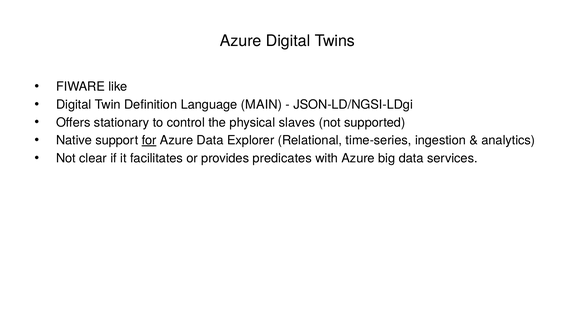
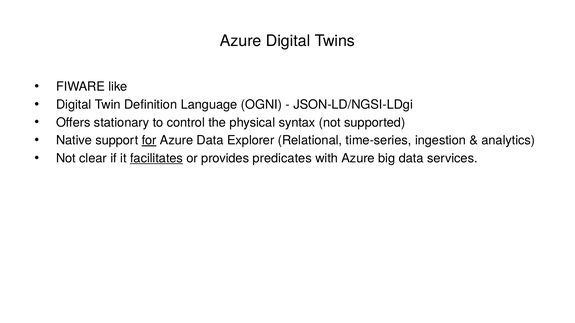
MAIN: MAIN -> OGNI (261, 105)
slaves: slaves -> syntax (297, 123)
facilitates underline: none -> present (157, 158)
